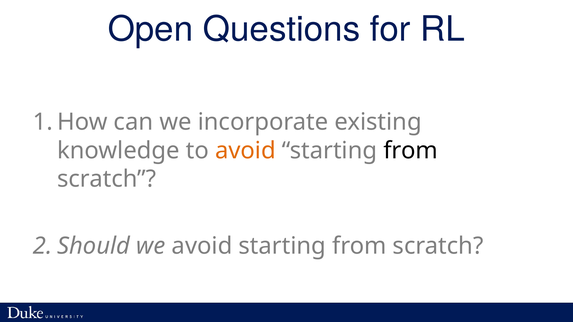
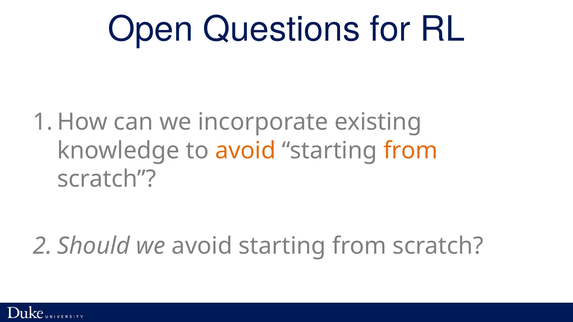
from colour: black -> orange (411, 151)
